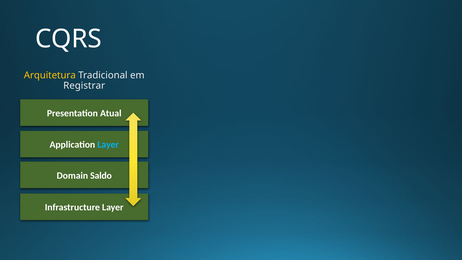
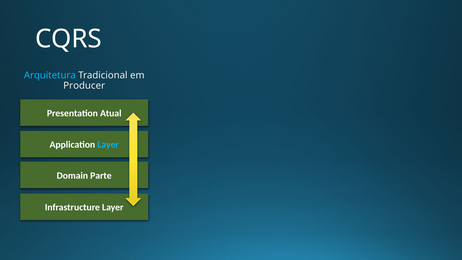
Arquitetura colour: yellow -> light blue (50, 75)
Registrar: Registrar -> Producer (84, 86)
Saldo: Saldo -> Parte (101, 175)
